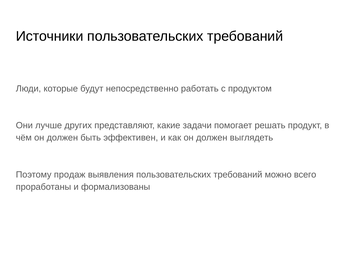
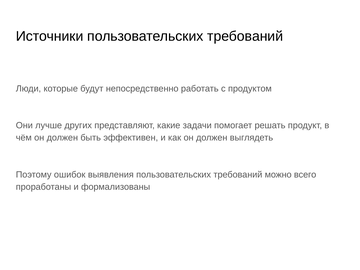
продаж: продаж -> ошибок (70, 175)
